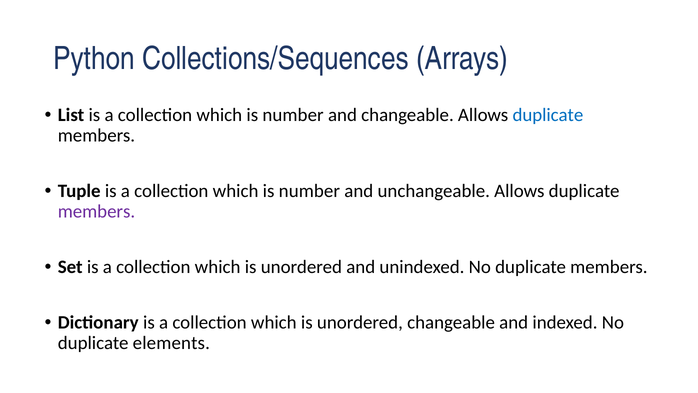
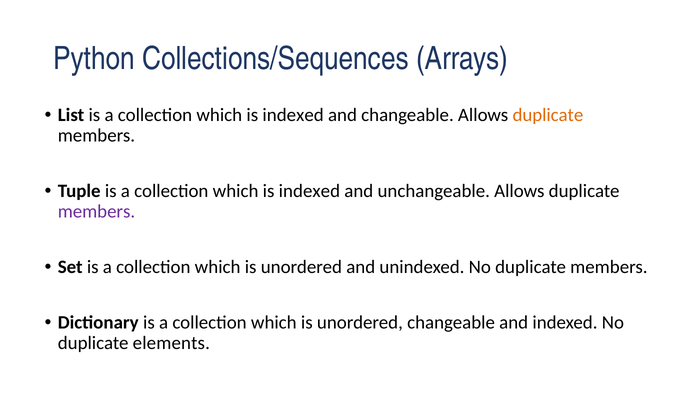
number: number -> indexed (293, 115)
duplicate colour: blue -> orange (548, 115)
number: number -> indexed (309, 191)
